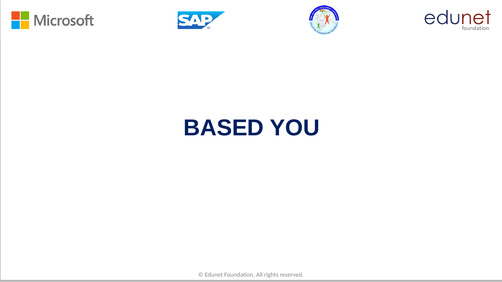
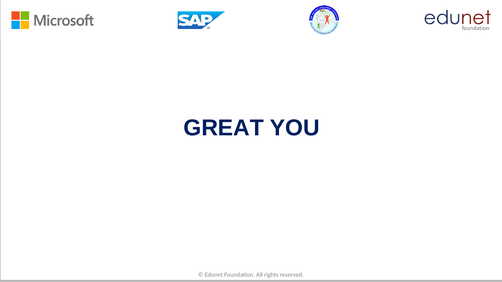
BASED: BASED -> GREAT (224, 128)
